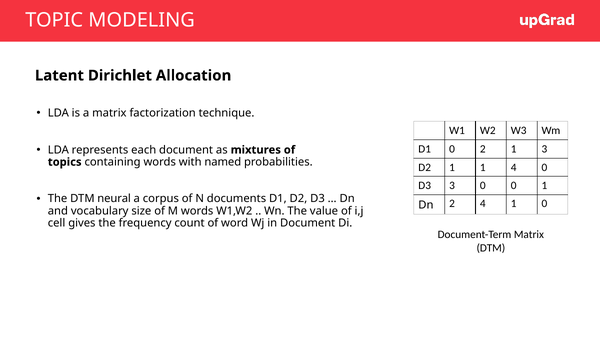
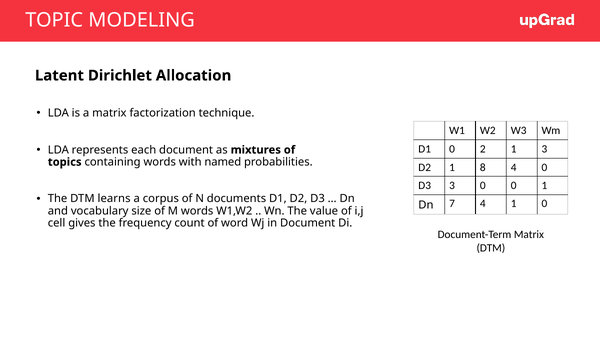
1 1: 1 -> 8 (483, 168)
neural: neural -> learns (114, 199)
Dn 2: 2 -> 7 (452, 204)
